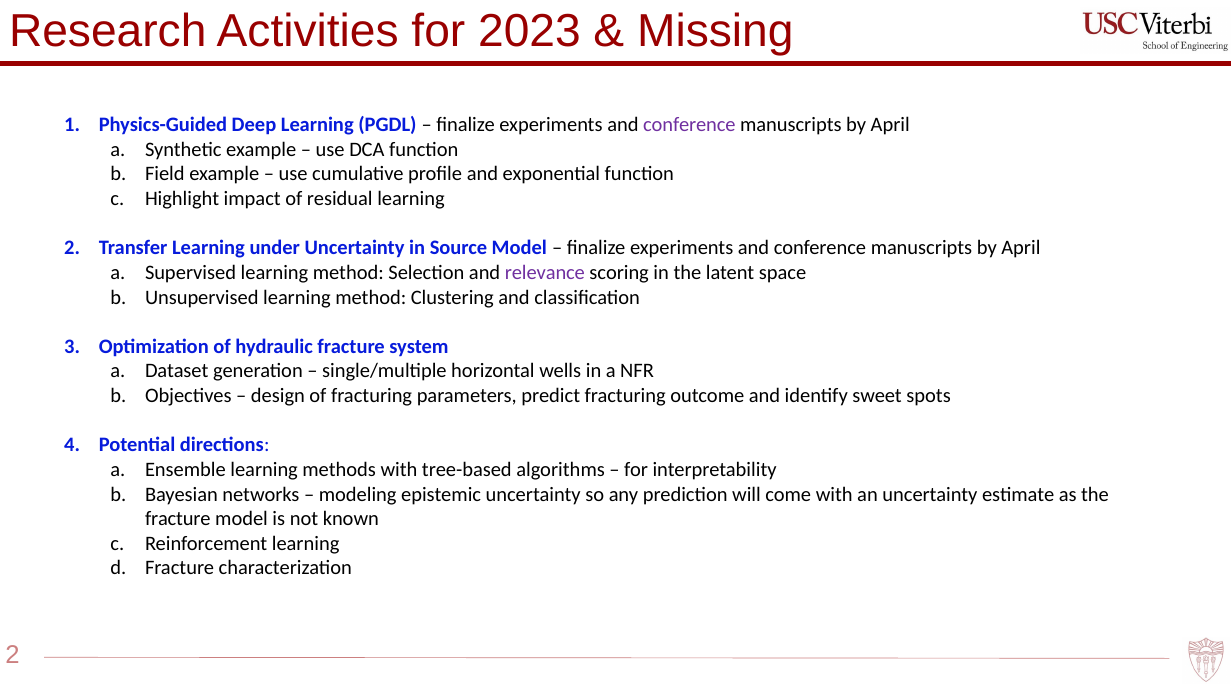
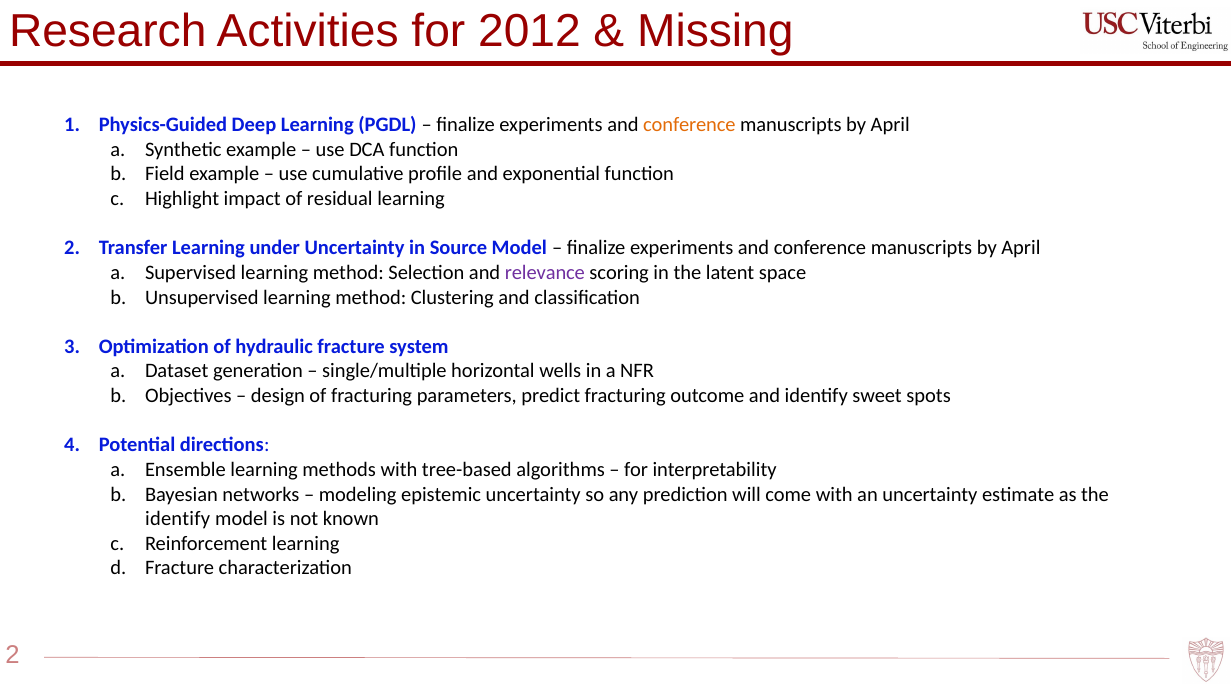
2023: 2023 -> 2012 (529, 31)
conference colour: purple -> orange (689, 125)
fracture: fracture -> identify (178, 518)
